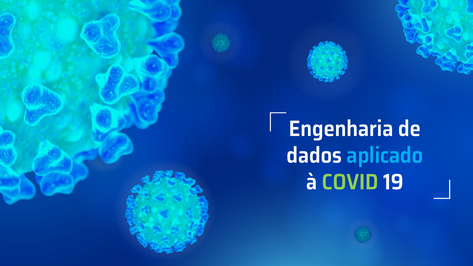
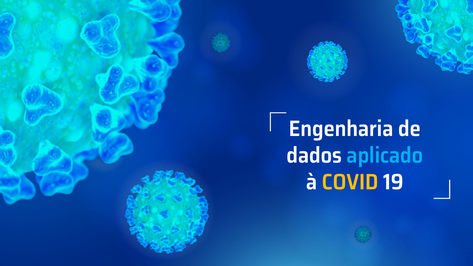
COVID colour: light green -> yellow (350, 182)
